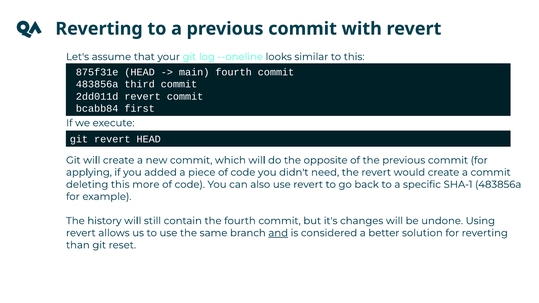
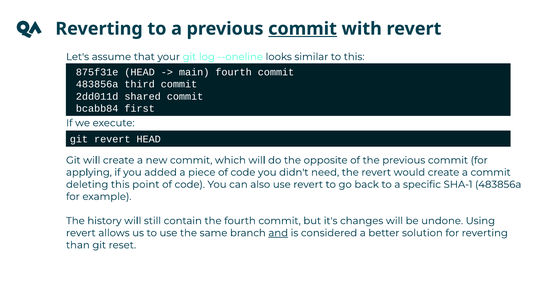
commit underline: none -> present (303, 29)
2dd011d revert: revert -> shared (143, 96)
more: more -> point (146, 185)
